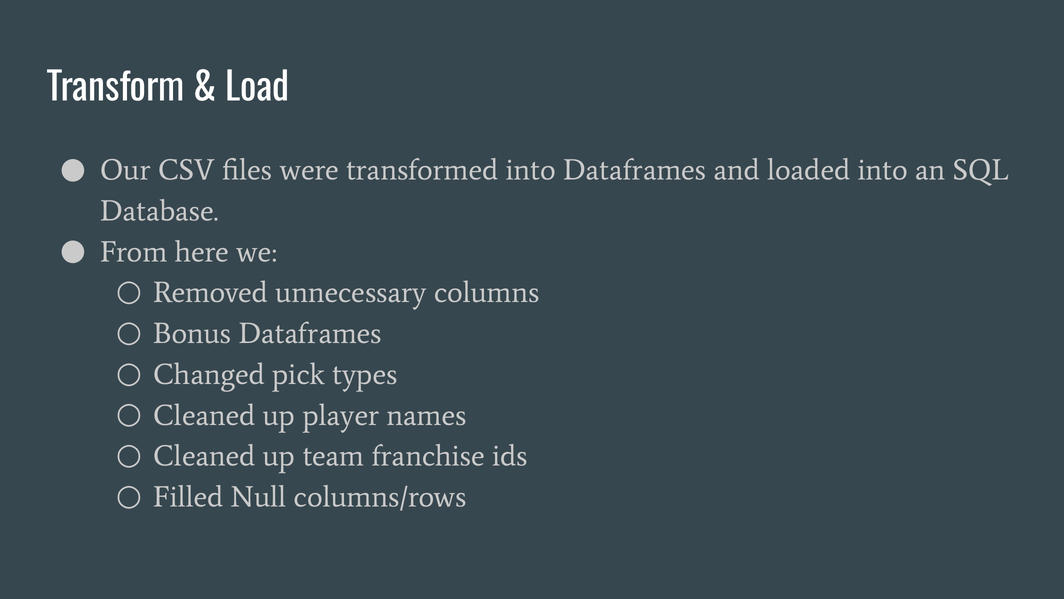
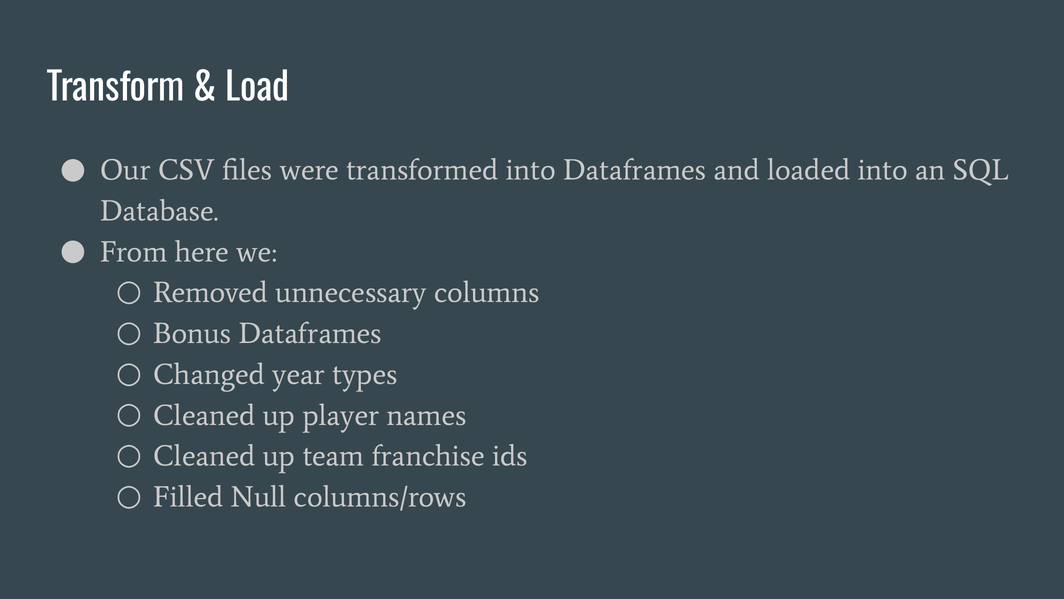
pick: pick -> year (299, 374)
